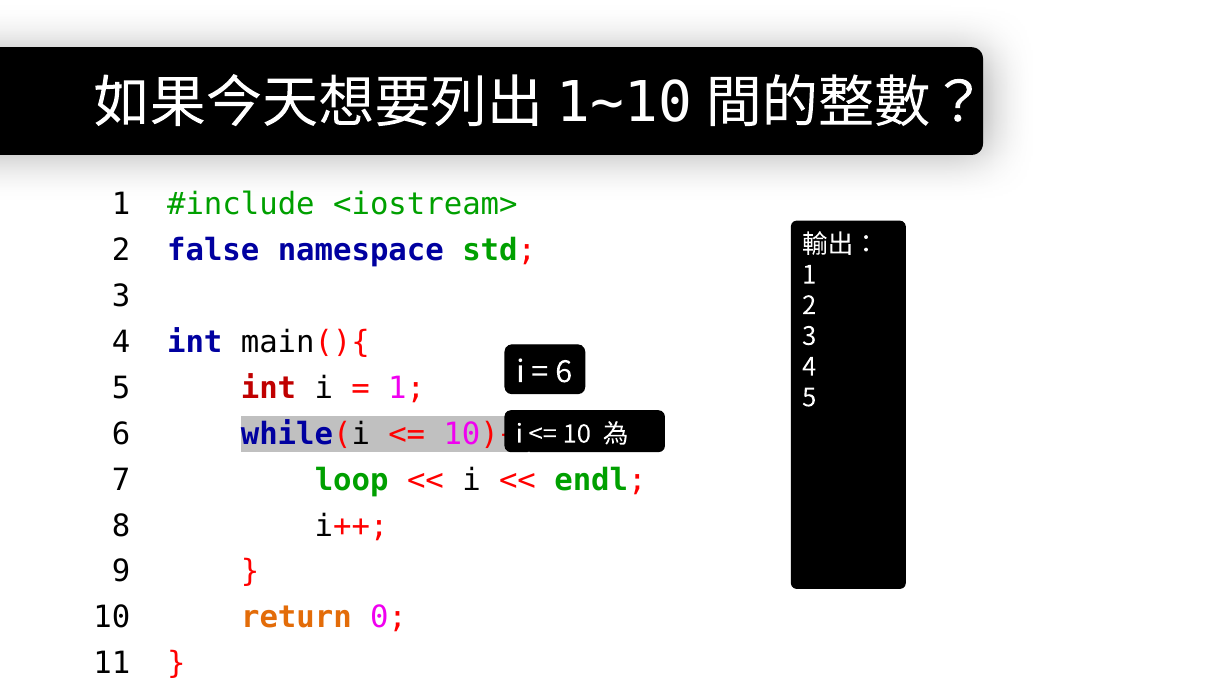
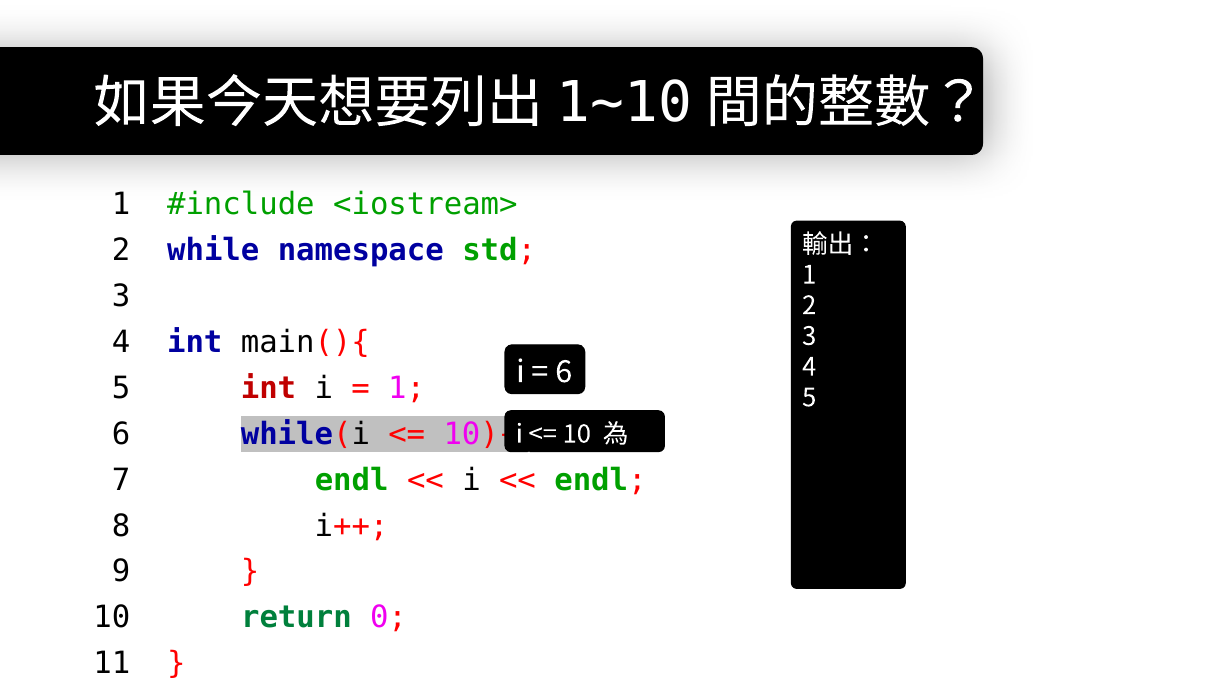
false: false -> while (213, 250)
7 loop: loop -> endl (352, 480)
return colour: orange -> green (296, 617)
